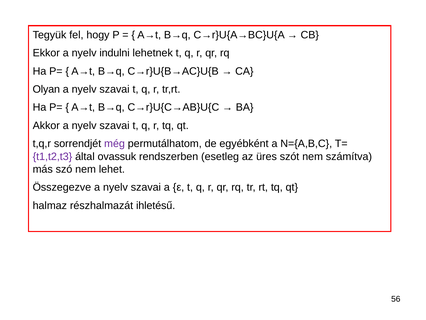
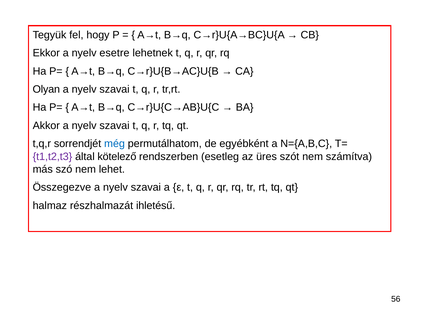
indulni: indulni -> esetre (114, 53)
még colour: purple -> blue (115, 143)
ovassuk: ovassuk -> kötelező (117, 156)
